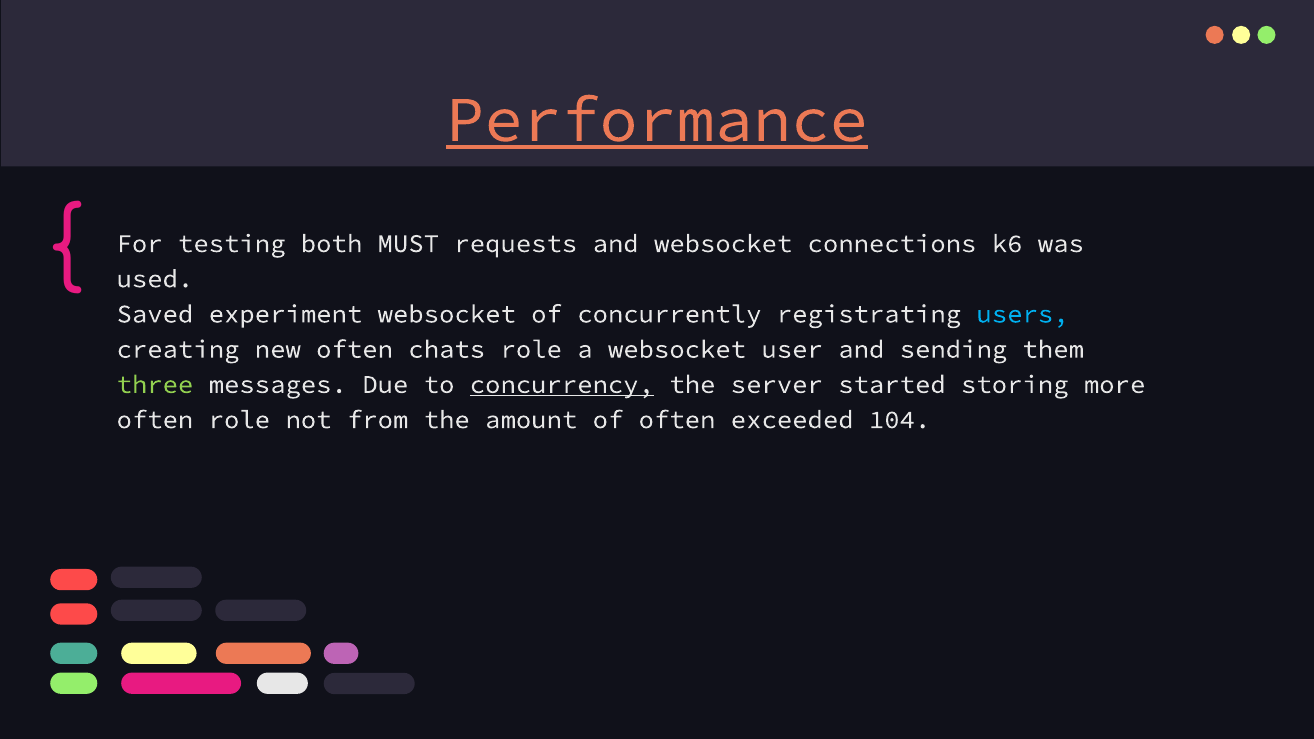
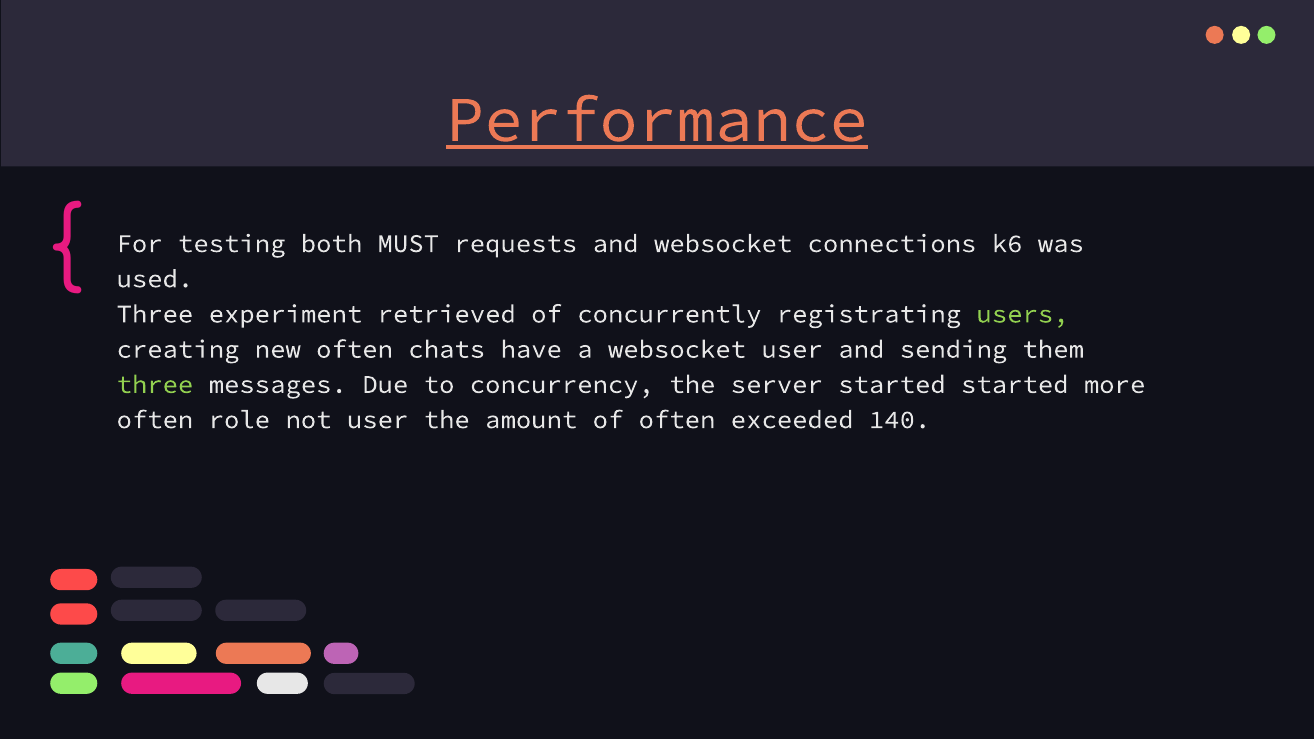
Saved: Saved -> Three (155, 314)
experiment websocket: websocket -> retrieved (447, 314)
users colour: light blue -> light green (1023, 314)
chats role: role -> have (531, 349)
concurrency underline: present -> none (562, 385)
started storing: storing -> started (1015, 385)
not from: from -> user (378, 420)
104: 104 -> 140 (900, 420)
